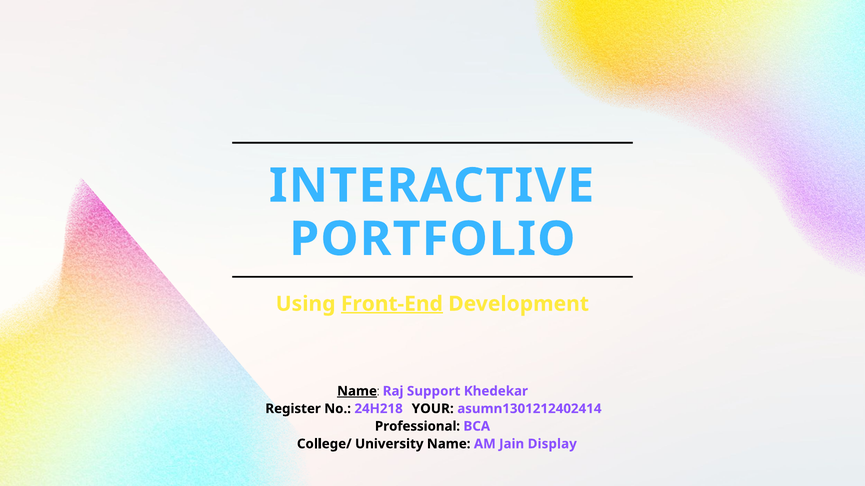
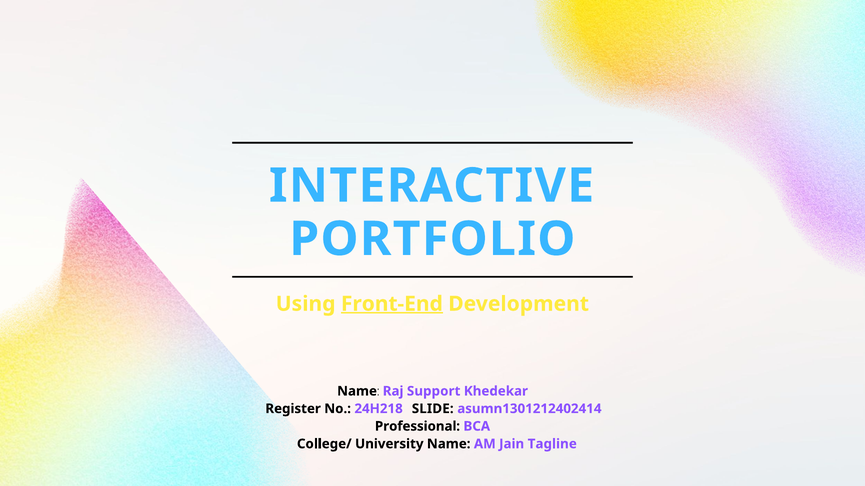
Name underline: present -> none (357, 392)
YOUR: YOUR -> SLIDE (433, 409)
Display: Display -> Tagline (552, 444)
